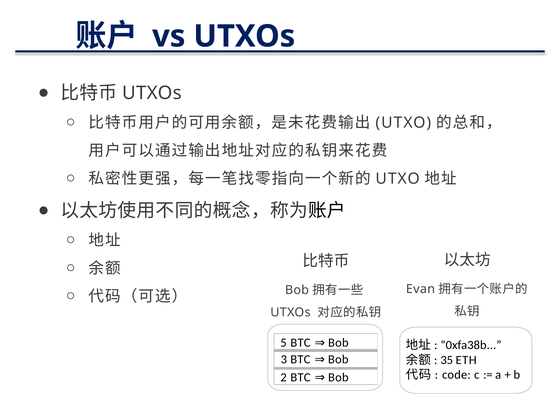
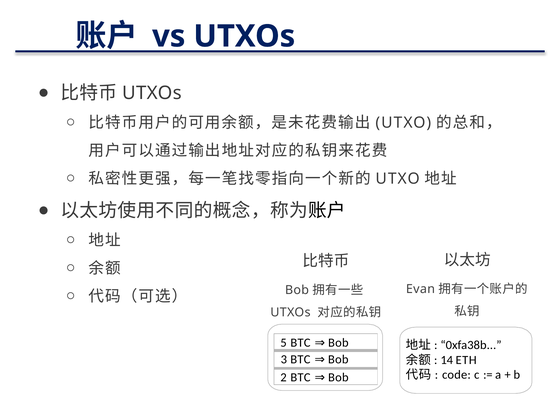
35: 35 -> 14 (447, 360)
